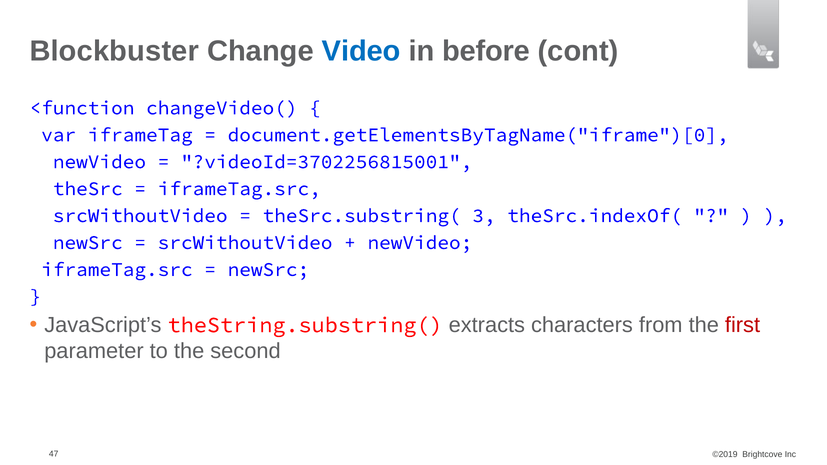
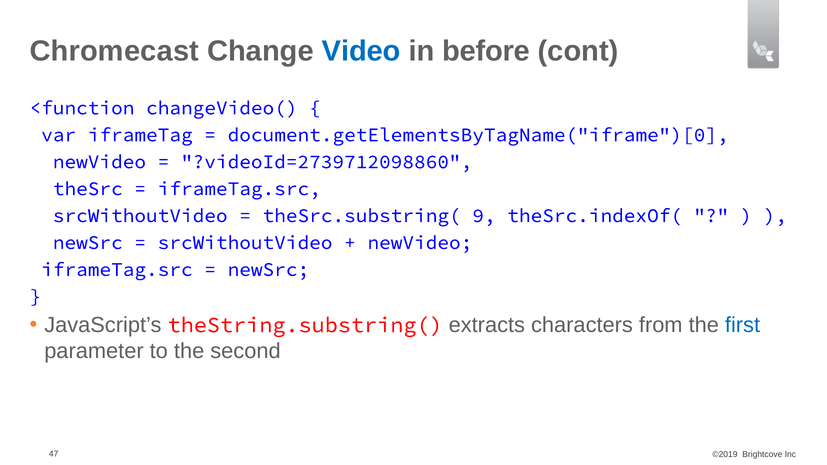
Blockbuster: Blockbuster -> Chromecast (114, 51)
?videoId=3702256815001: ?videoId=3702256815001 -> ?videoId=2739712098860 (327, 162)
3: 3 -> 9 (484, 216)
first colour: red -> blue (743, 325)
